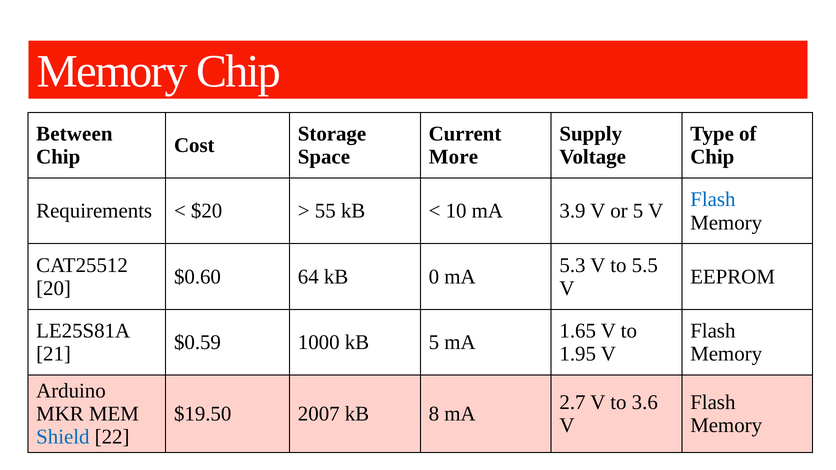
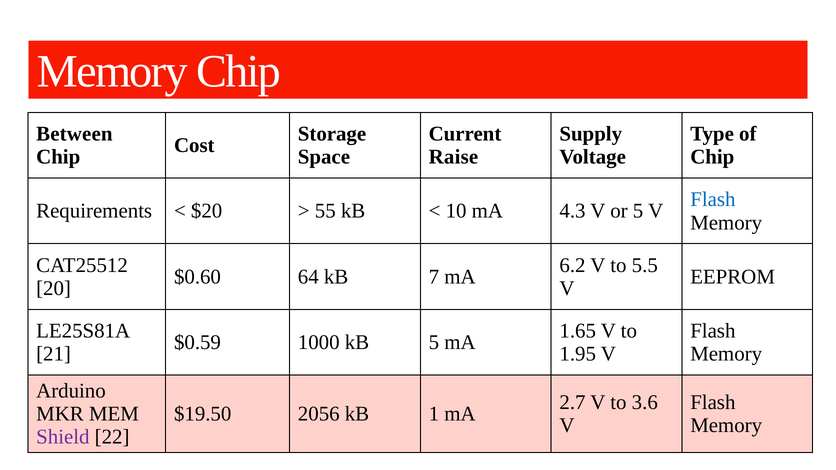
More: More -> Raise (453, 157)
3.9: 3.9 -> 4.3 (572, 211)
5.3: 5.3 -> 6.2 (572, 265)
0: 0 -> 7 (434, 277)
2007: 2007 -> 2056 (319, 414)
8: 8 -> 1 (434, 414)
Shield colour: blue -> purple (63, 437)
